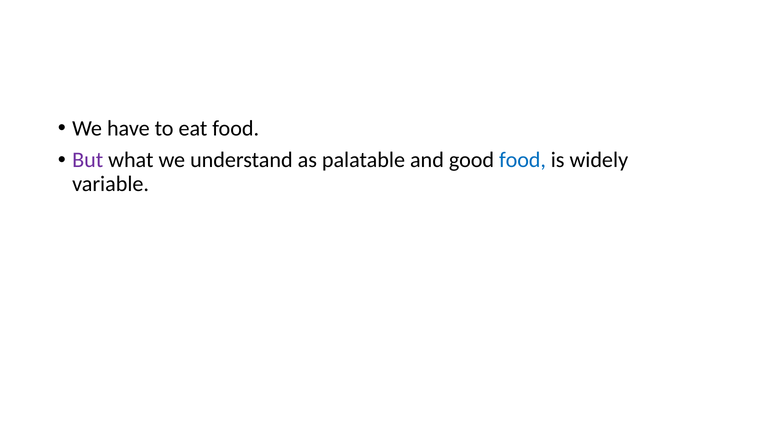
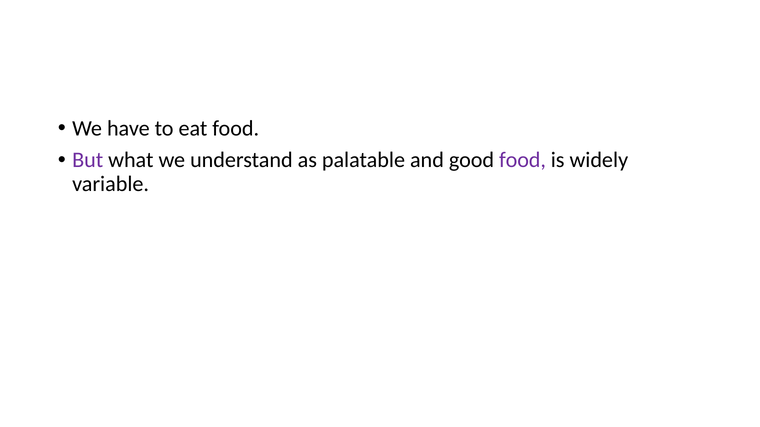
food colour: blue -> purple (523, 160)
